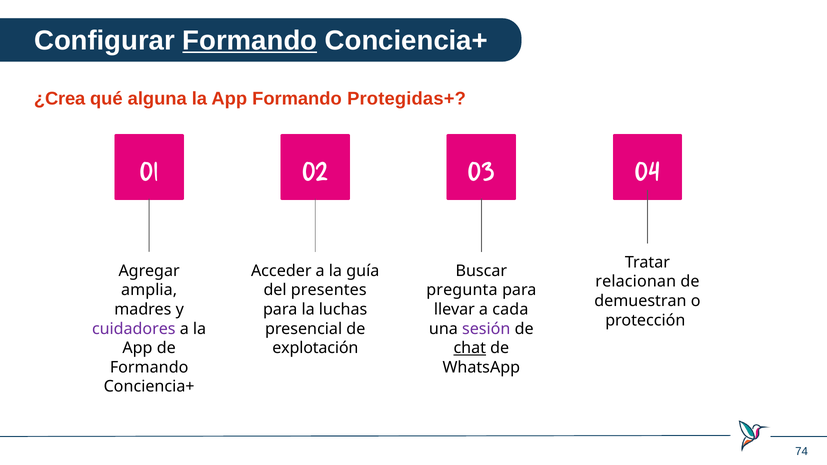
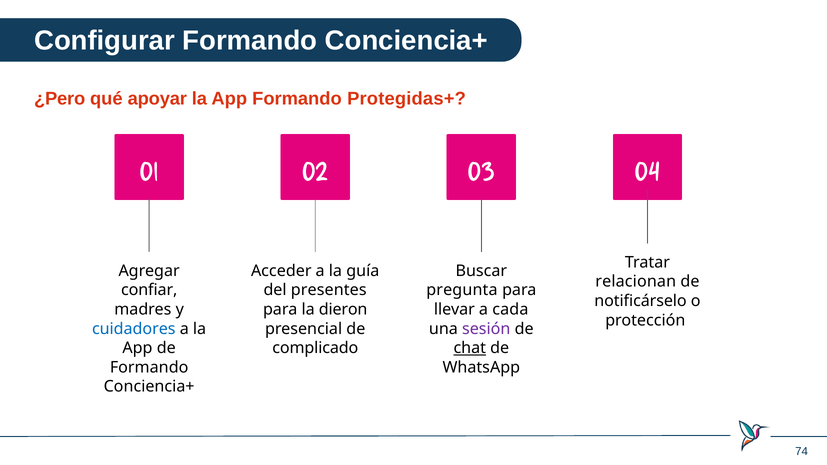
Formando underline: present -> none (250, 40)
¿Crea: ¿Crea -> ¿Pero (60, 99)
alguna: alguna -> apoyar (157, 99)
amplia: amplia -> confiar (149, 290)
demuestran: demuestran -> notificárselo (640, 301)
luchas: luchas -> dieron (343, 310)
cuidadores colour: purple -> blue (134, 329)
explotación: explotación -> complicado (315, 348)
